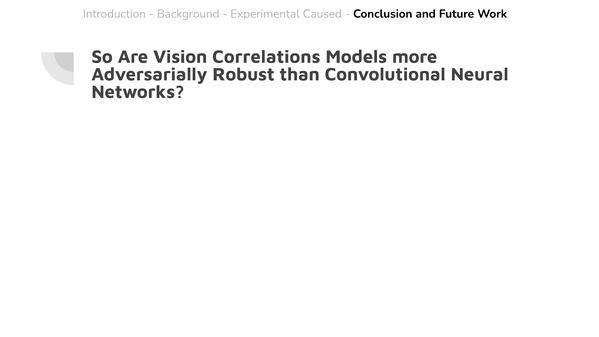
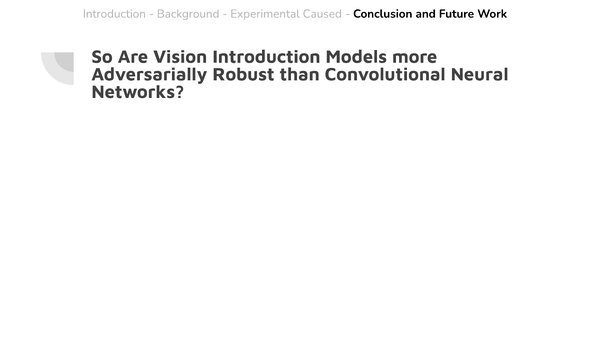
Vision Correlations: Correlations -> Introduction (266, 57)
